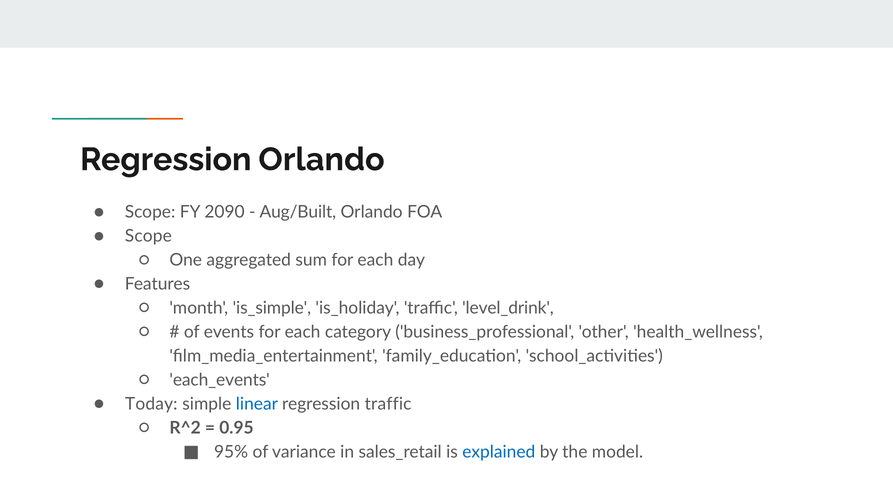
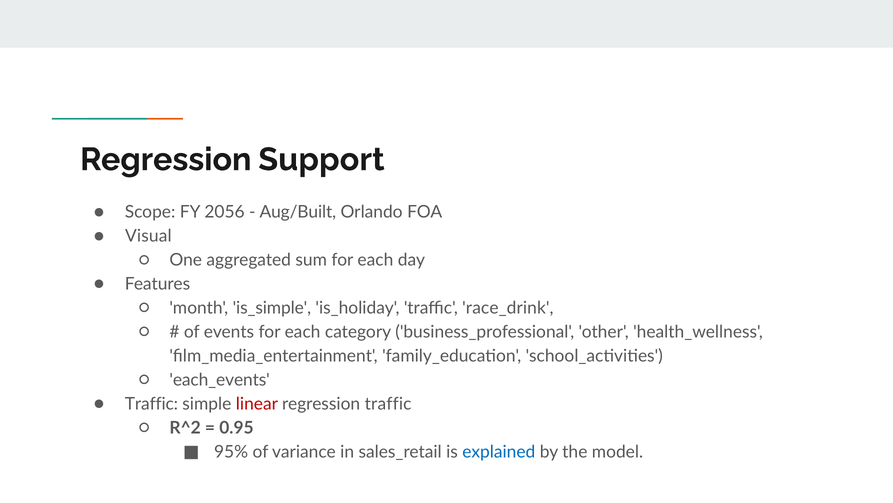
Regression Orlando: Orlando -> Support (321, 159)
2090: 2090 -> 2056 (225, 212)
Scope: Scope -> Visual (148, 236)
level_drink: level_drink -> race_drink (508, 308)
Today: Today -> Traffic (151, 403)
linear colour: blue -> red (257, 403)
